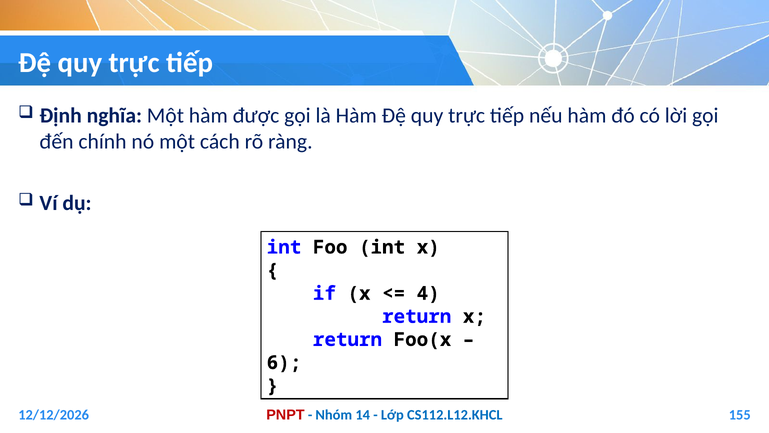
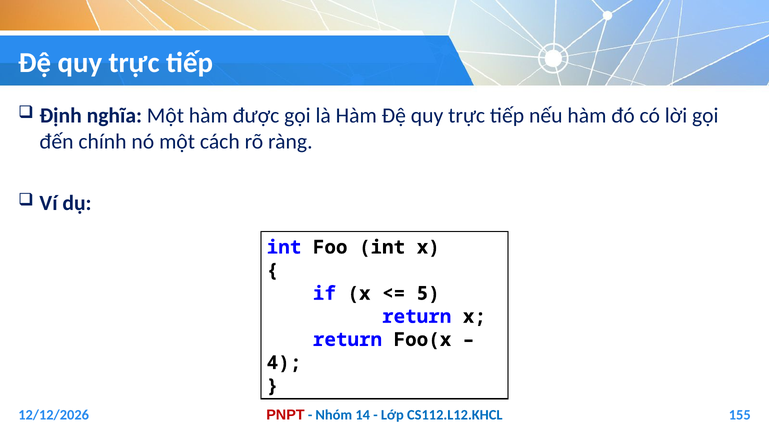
4: 4 -> 5 (428, 293)
6: 6 -> 4 (284, 362)
